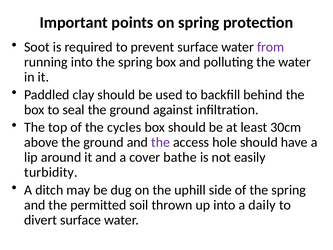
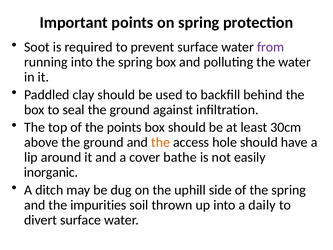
the cycles: cycles -> points (124, 127)
the colour: purple -> orange (161, 142)
turbidity: turbidity -> inorganic (51, 172)
permitted: permitted -> impurities (98, 205)
